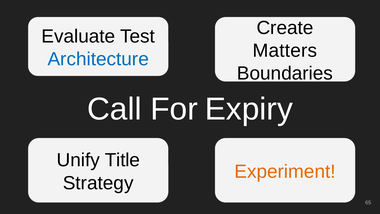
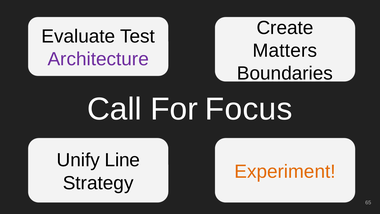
Architecture colour: blue -> purple (98, 59)
Expiry: Expiry -> Focus (249, 109)
Title: Title -> Line (122, 160)
